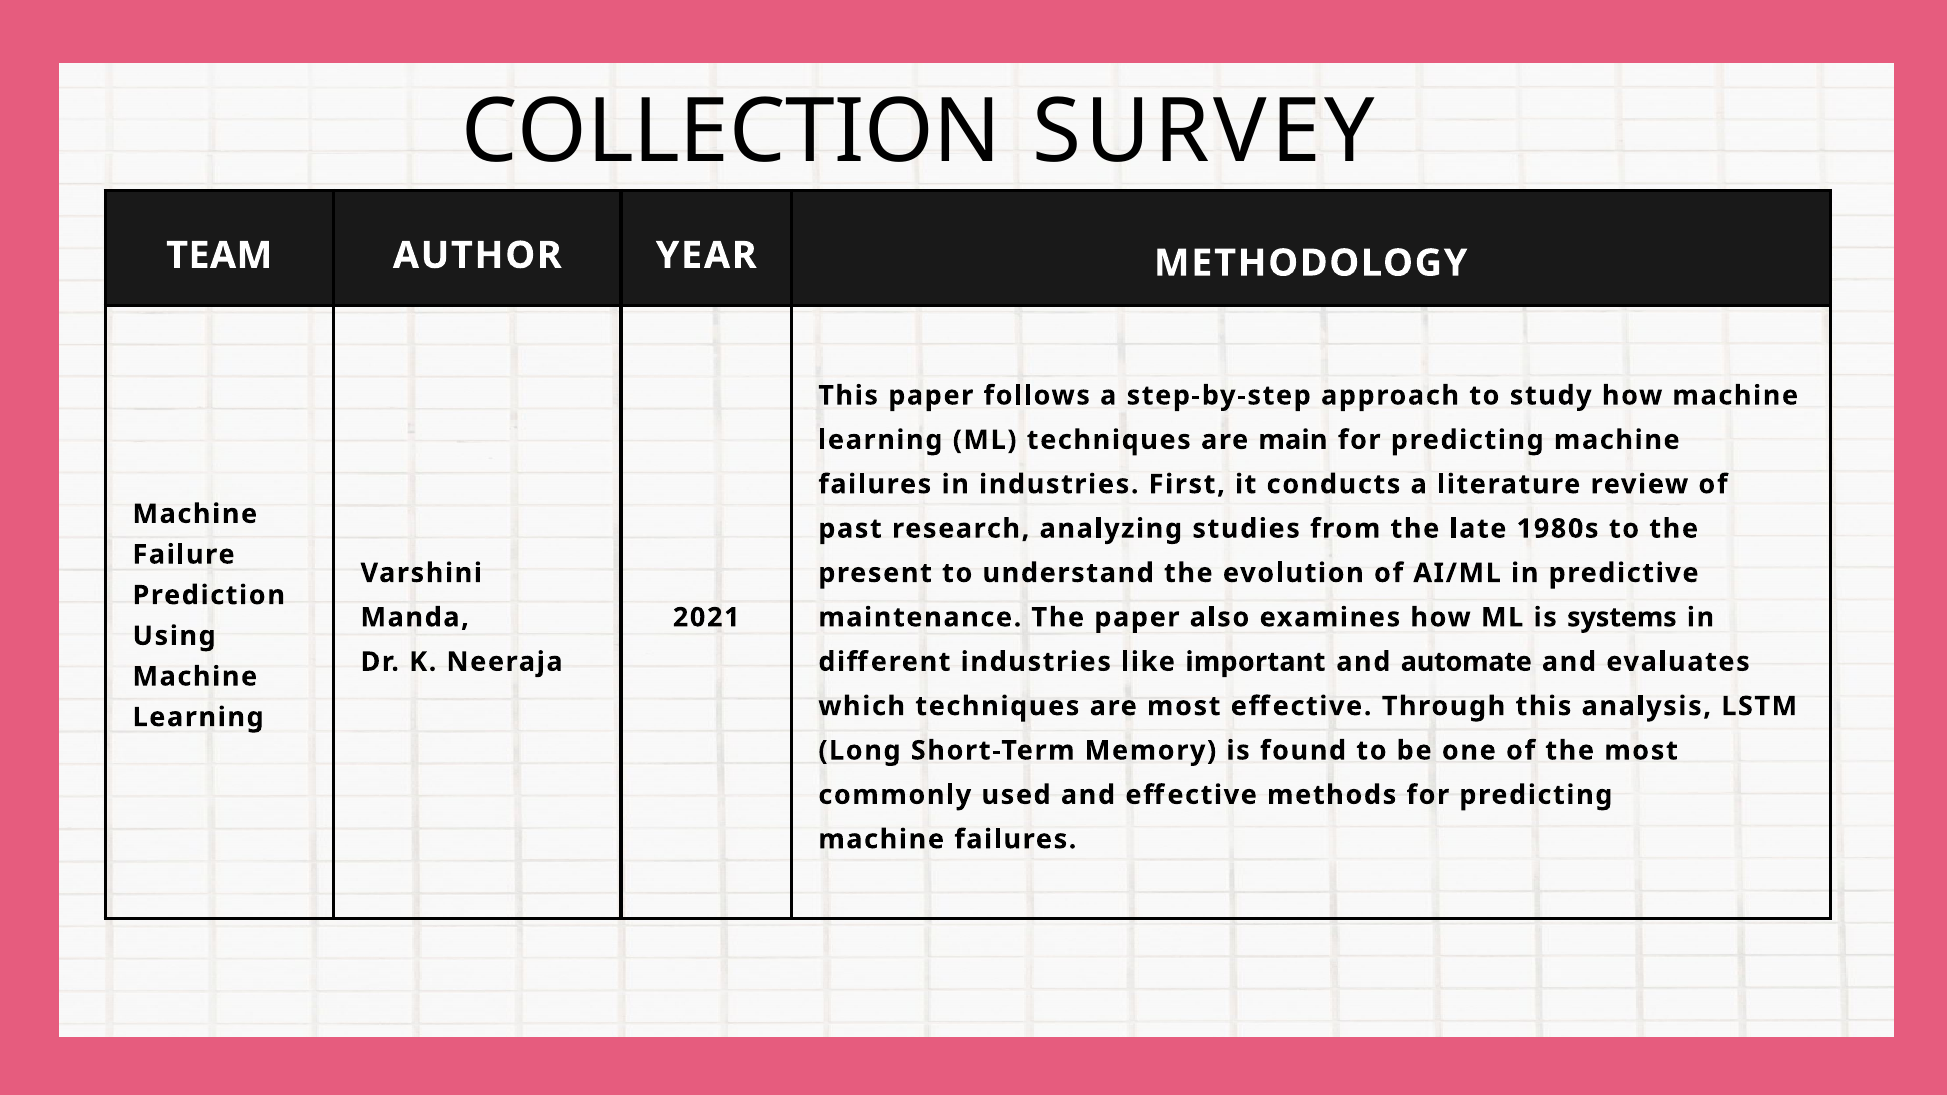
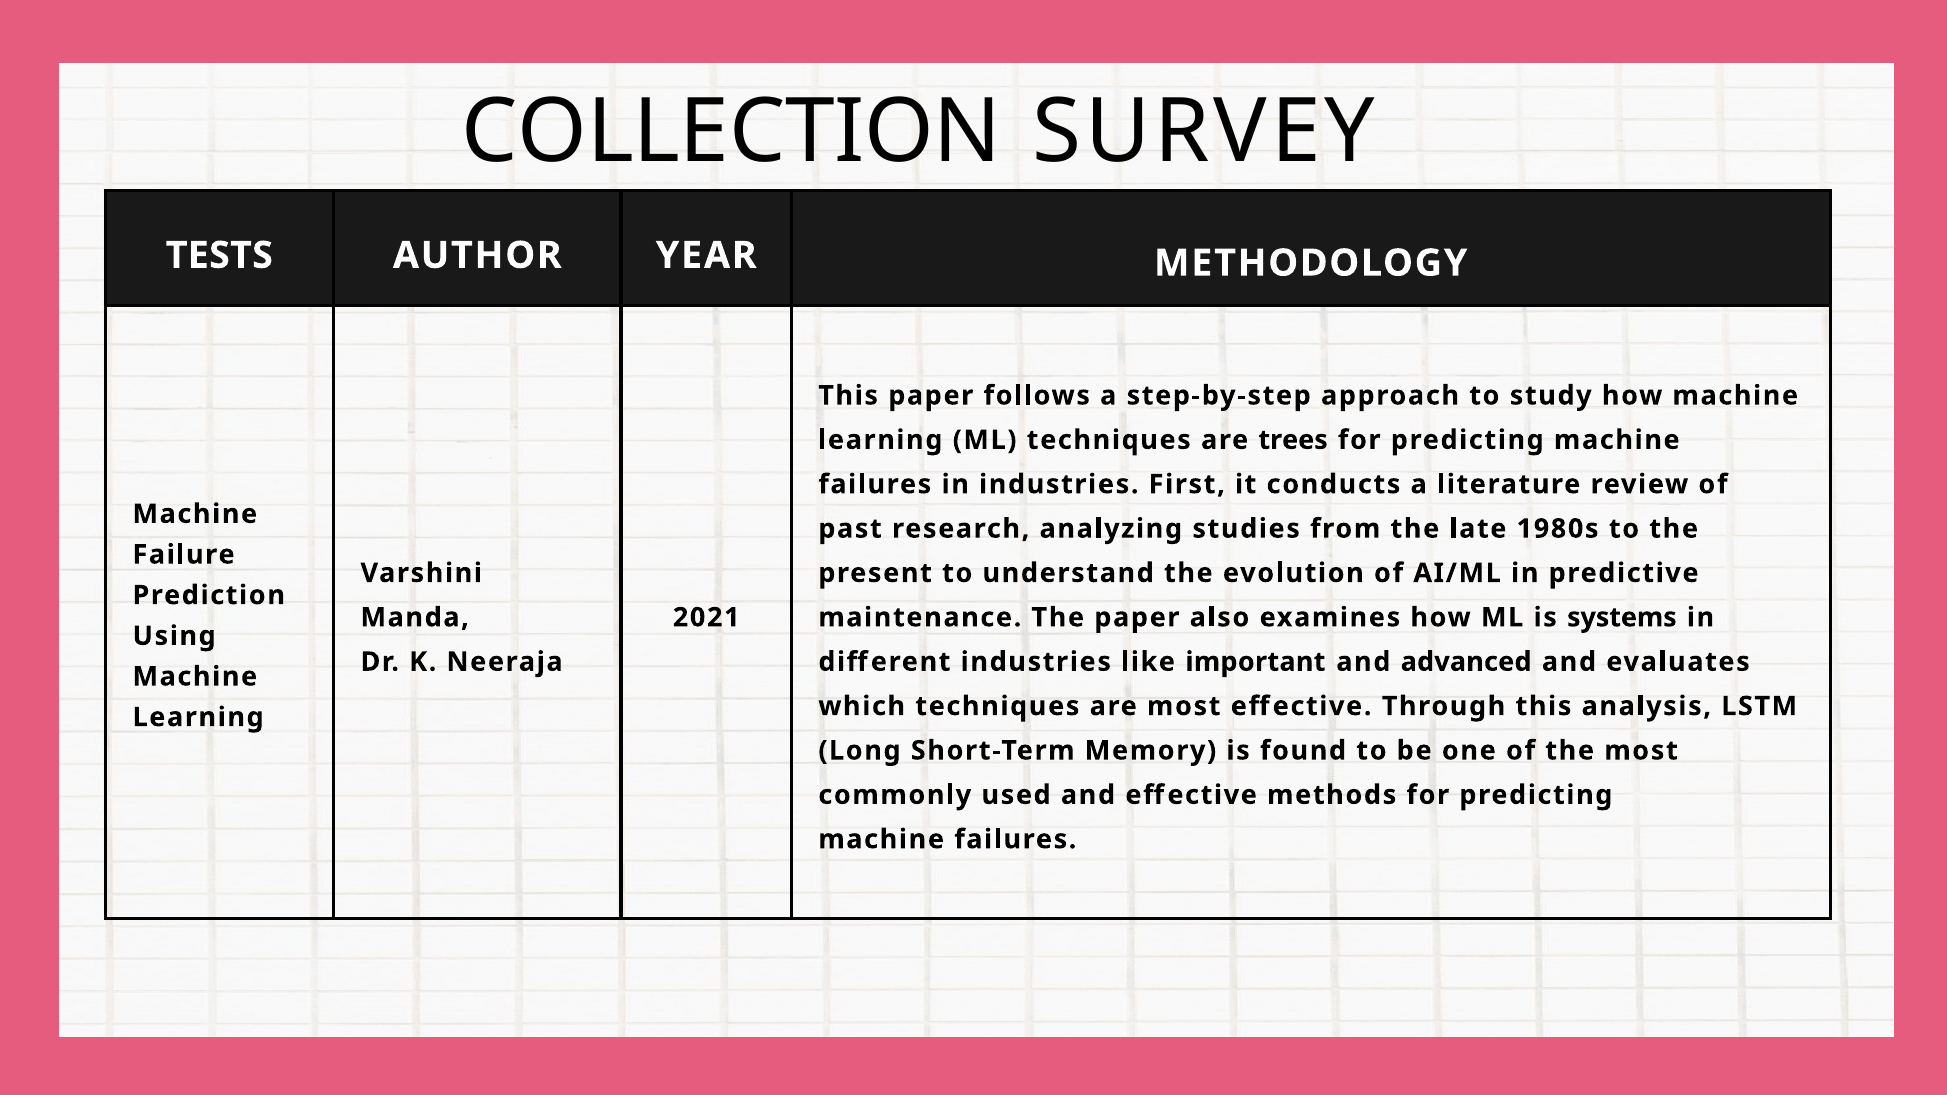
TEAM: TEAM -> TESTS (219, 255)
main: main -> trees (1293, 440)
automate: automate -> advanced (1466, 662)
